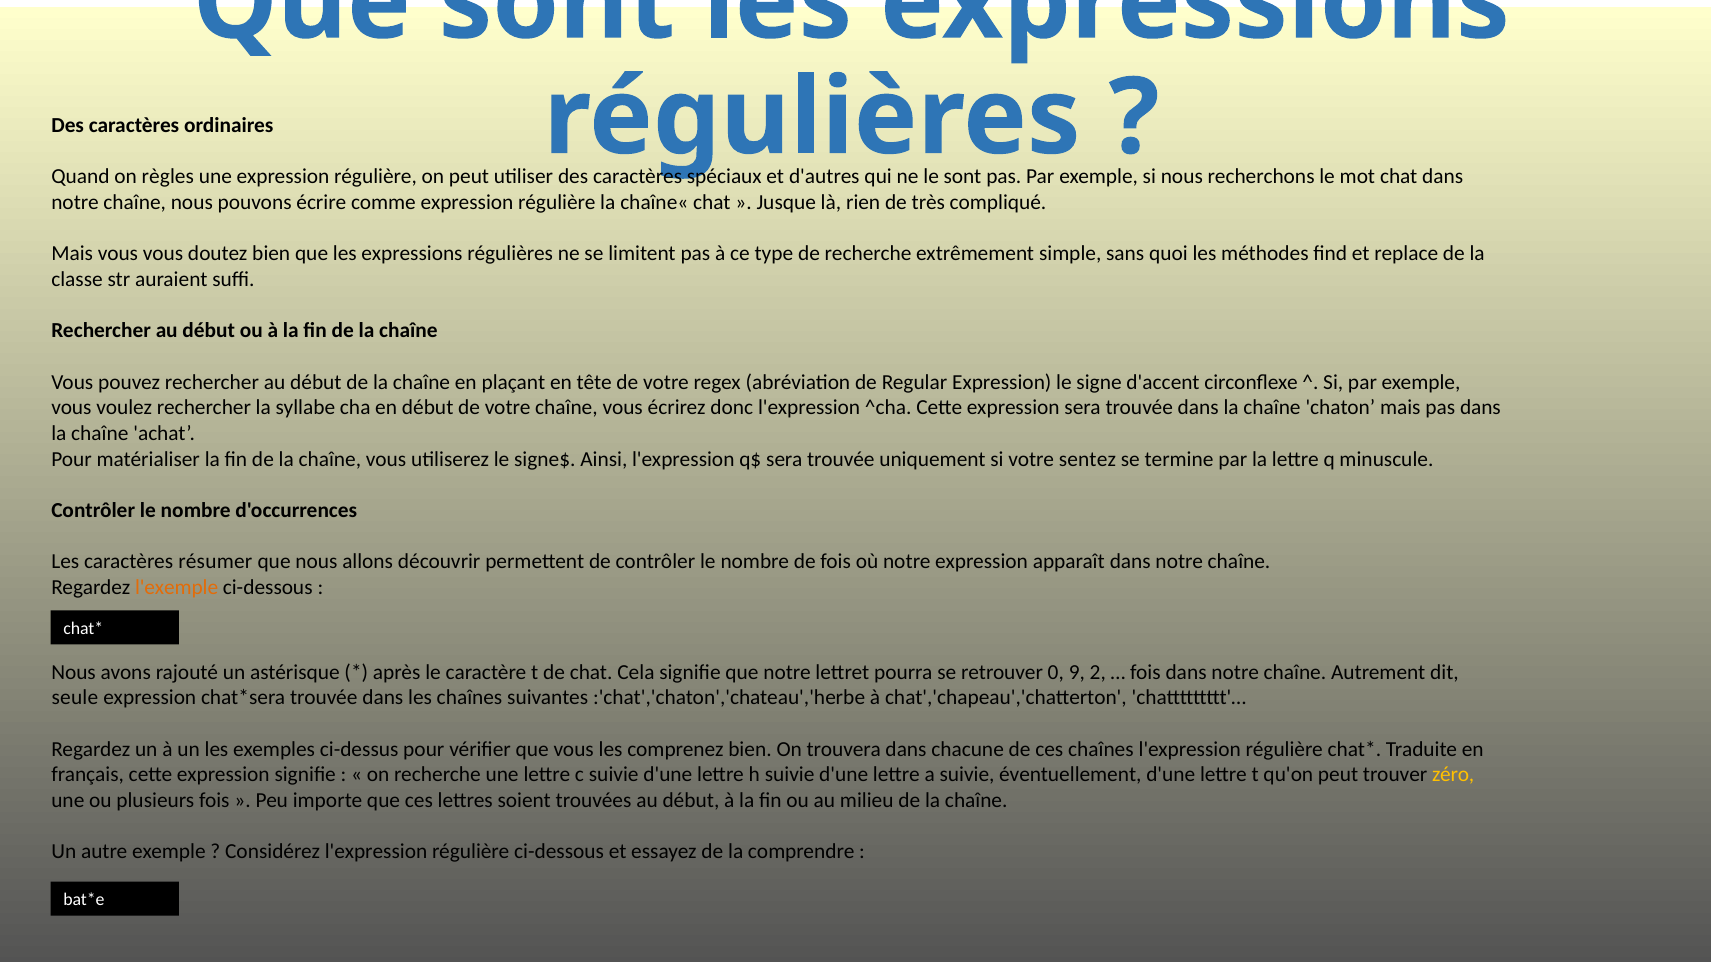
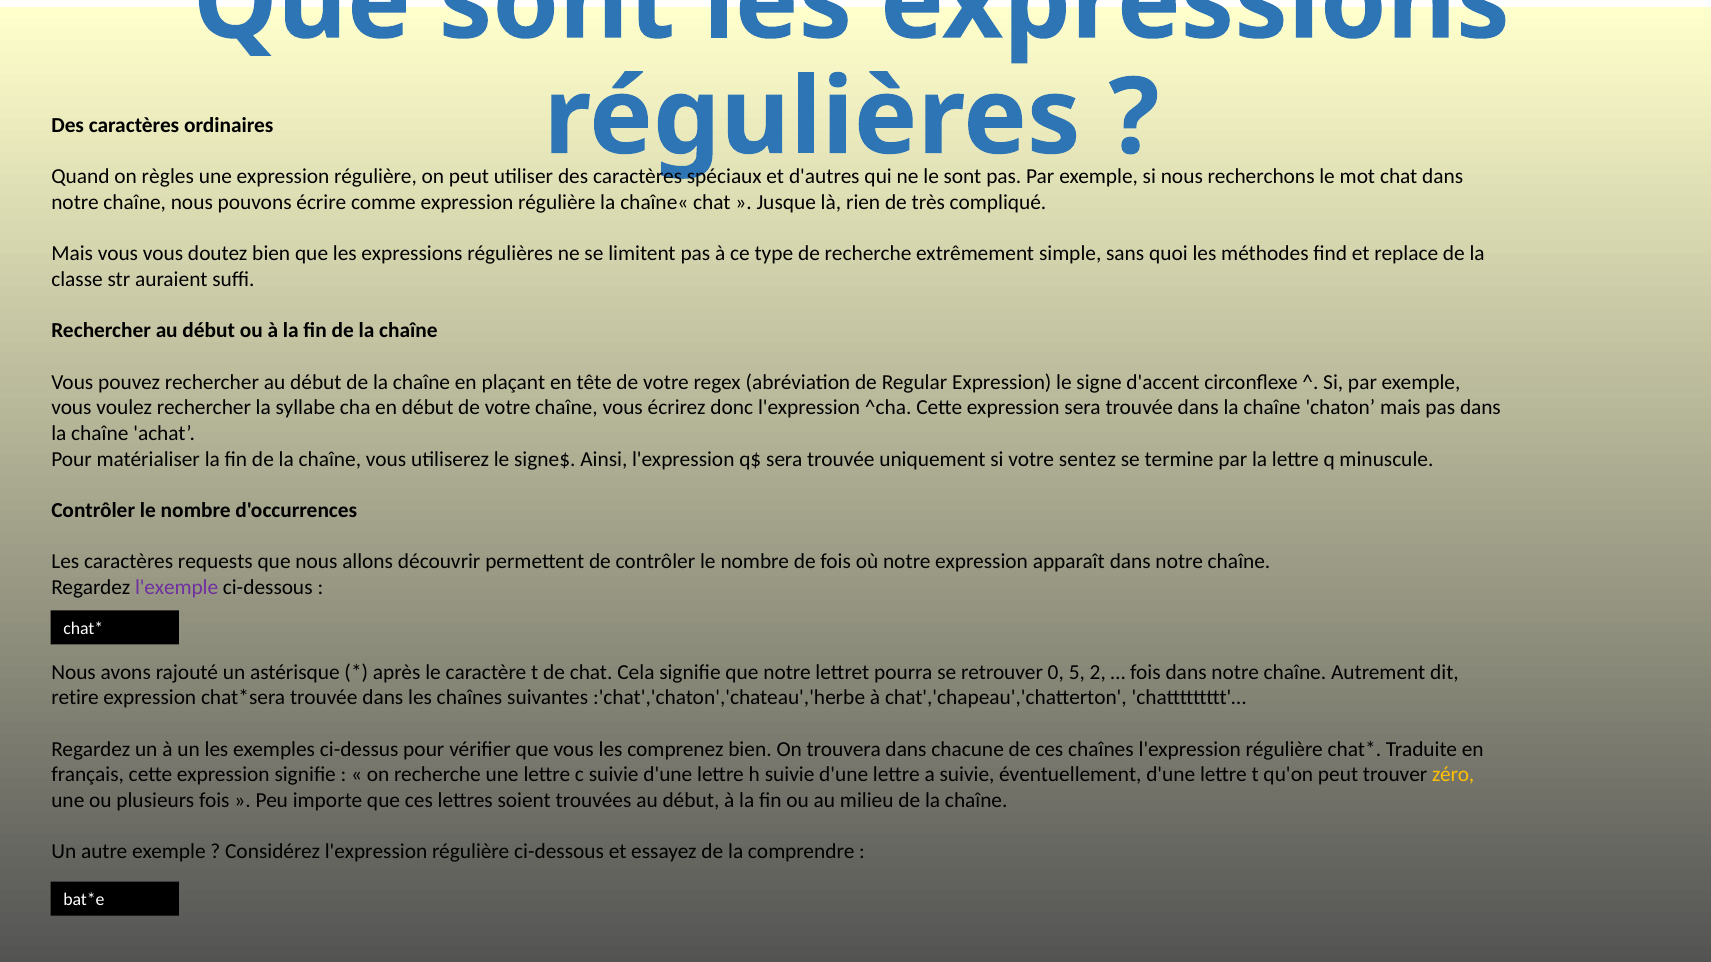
résumer: résumer -> requests (215, 562)
l'exemple colour: orange -> purple (177, 588)
9: 9 -> 5 (1077, 672)
seule: seule -> retire (75, 698)
